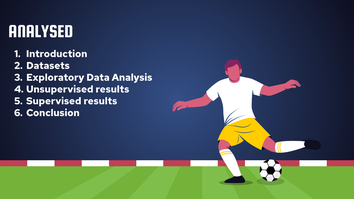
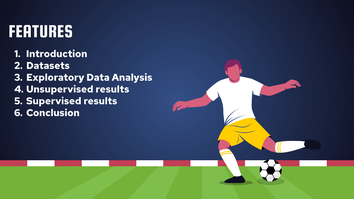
ANALYSED: ANALYSED -> FEATURES (41, 31)
